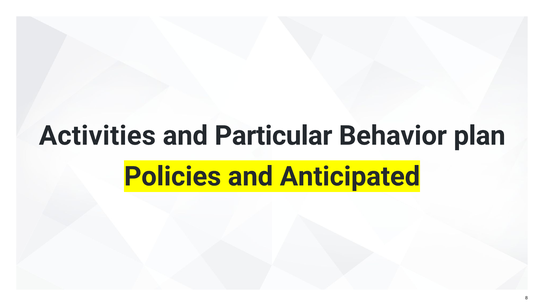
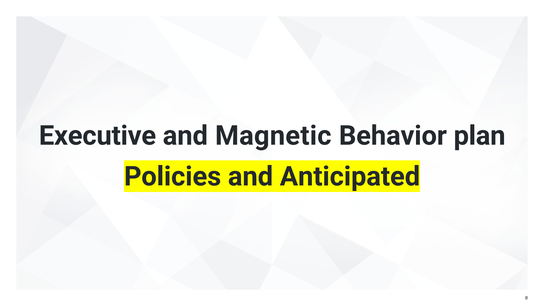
Activities: Activities -> Executive (97, 136)
Particular: Particular -> Magnetic (273, 136)
